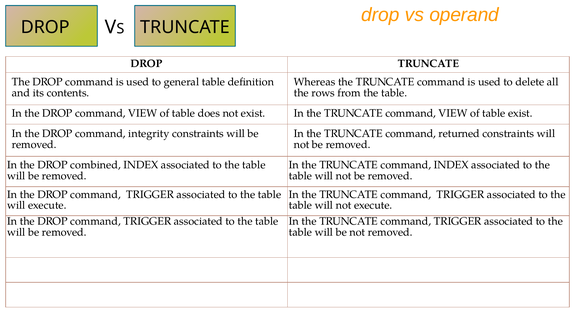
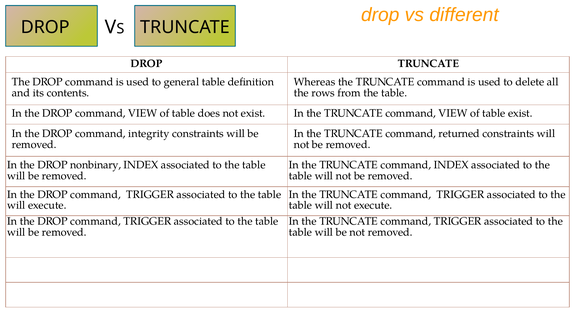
operand: operand -> different (464, 15)
combined: combined -> nonbinary (96, 165)
